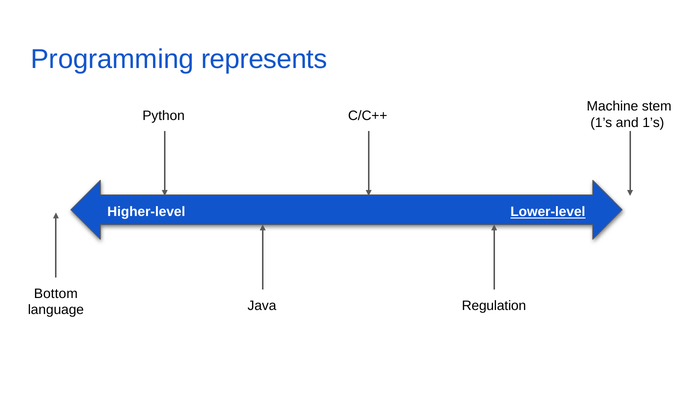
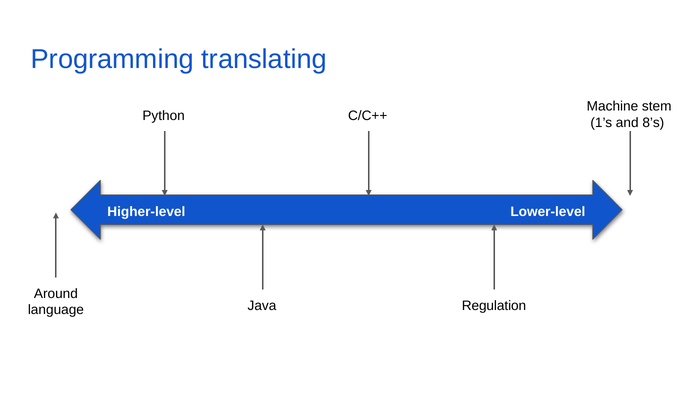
represents: represents -> translating (264, 59)
and 1’s: 1’s -> 8’s (653, 122)
Lower-level underline: present -> none (548, 212)
Bottom: Bottom -> Around (56, 293)
